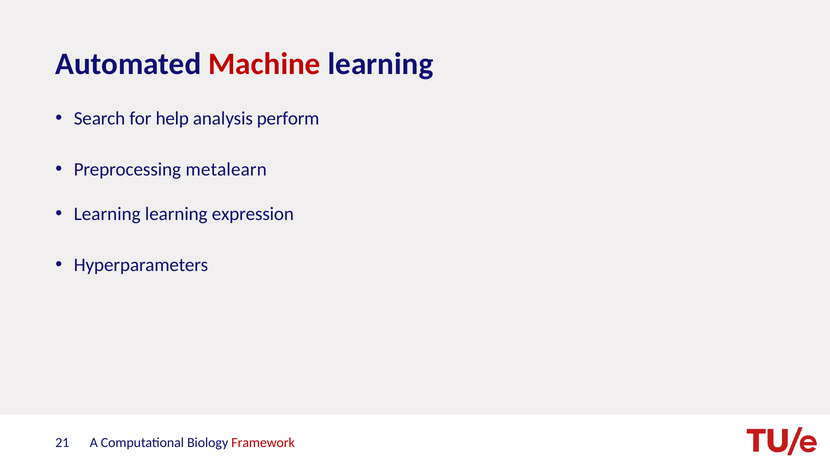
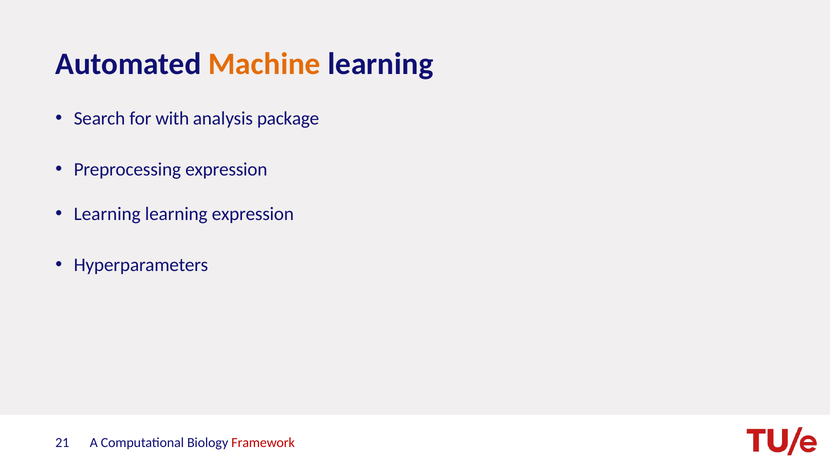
Machine colour: red -> orange (264, 64)
help: help -> with (172, 119)
perform: perform -> package (288, 119)
Preprocessing metalearn: metalearn -> expression (226, 170)
